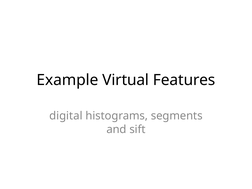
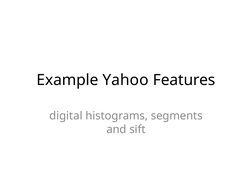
Virtual: Virtual -> Yahoo (126, 80)
